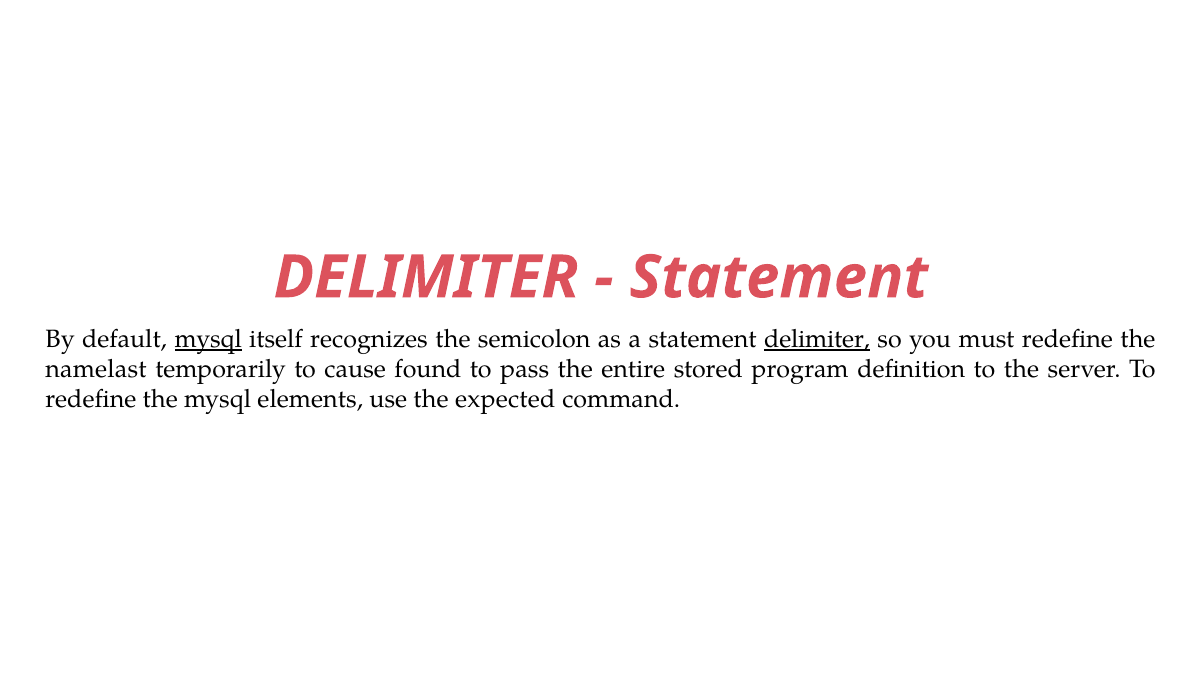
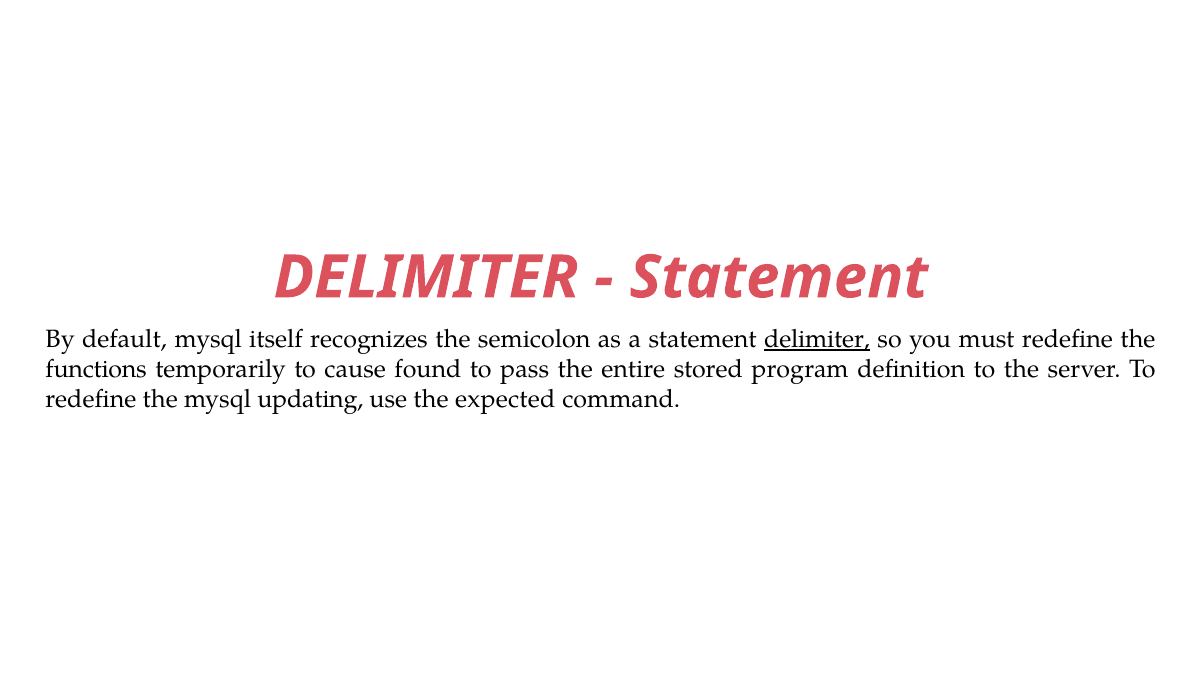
mysql underline: present -> none (208, 339)
namelast: namelast -> functions (96, 369)
elements: elements -> updating (310, 399)
